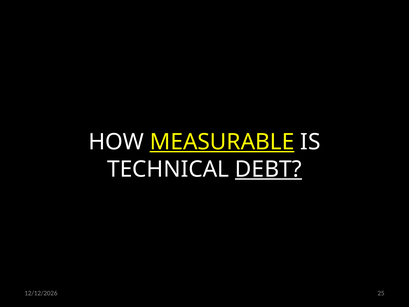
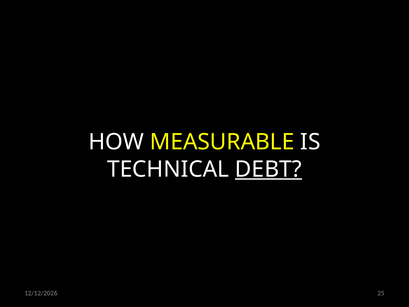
MEASURABLE underline: present -> none (222, 142)
